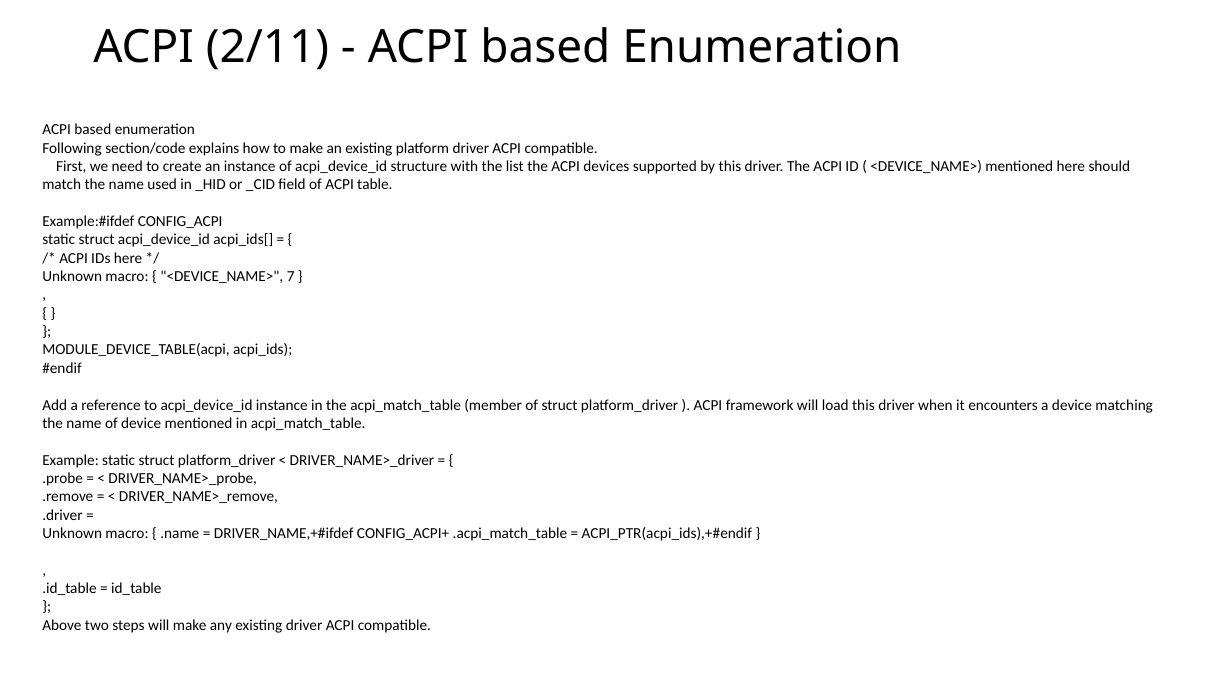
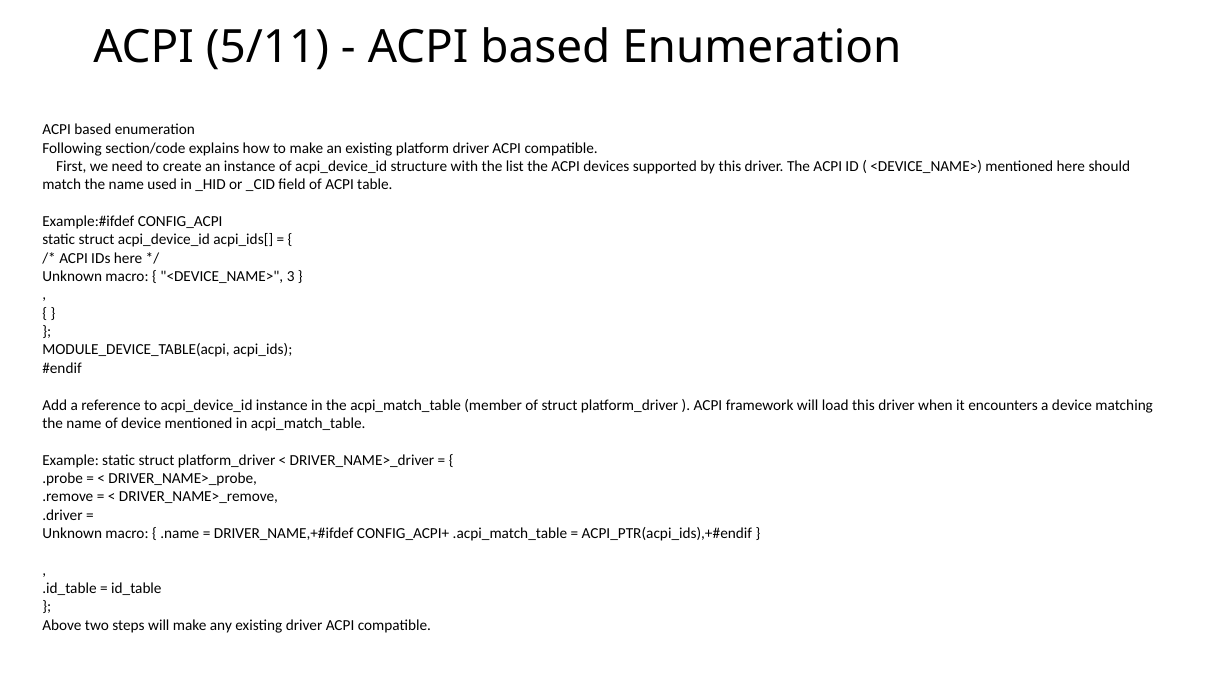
2/11: 2/11 -> 5/11 (267, 47)
7: 7 -> 3 (291, 277)
